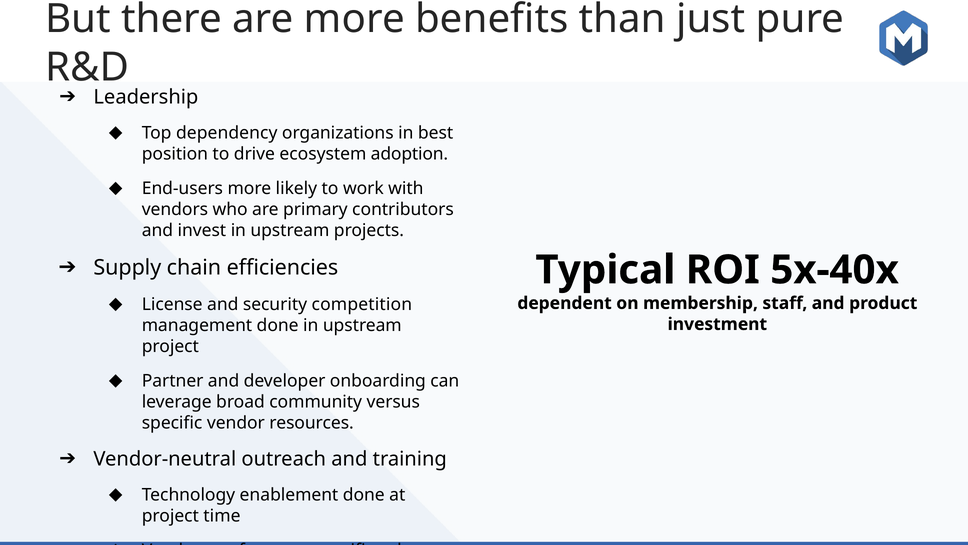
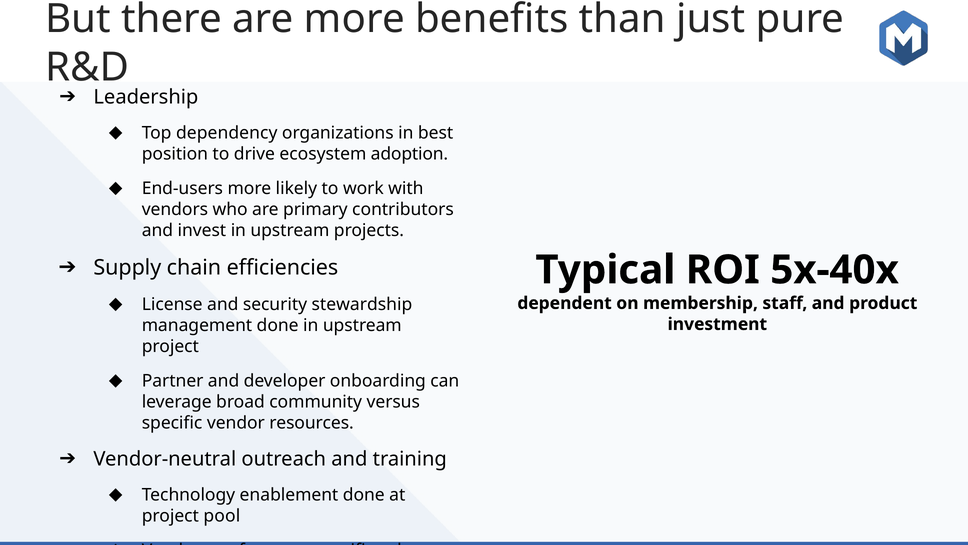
competition: competition -> stewardship (362, 304)
time: time -> pool (222, 516)
